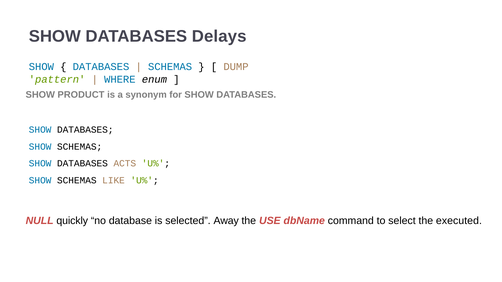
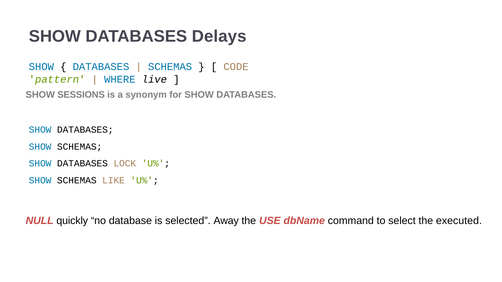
DUMP: DUMP -> CODE (236, 67)
enum: enum -> live (154, 80)
PRODUCT: PRODUCT -> SESSIONS (81, 95)
ACTS: ACTS -> LOCK (125, 164)
